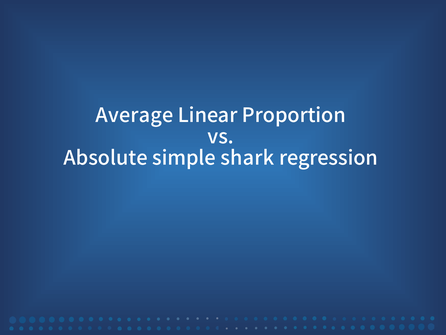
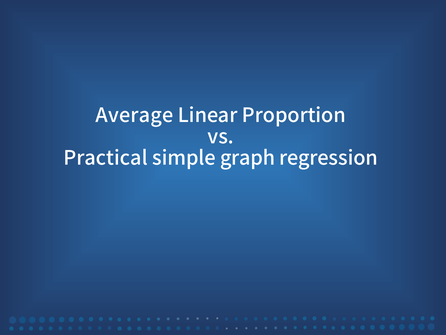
Absolute: Absolute -> Practical (106, 158)
shark: shark -> graph (248, 158)
